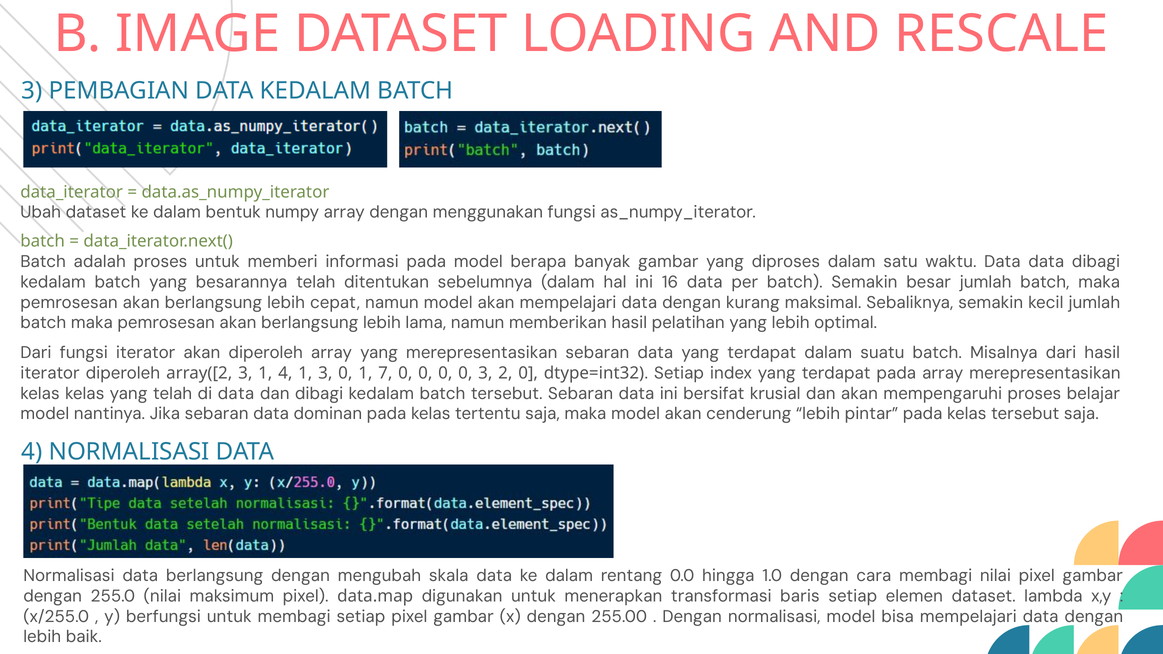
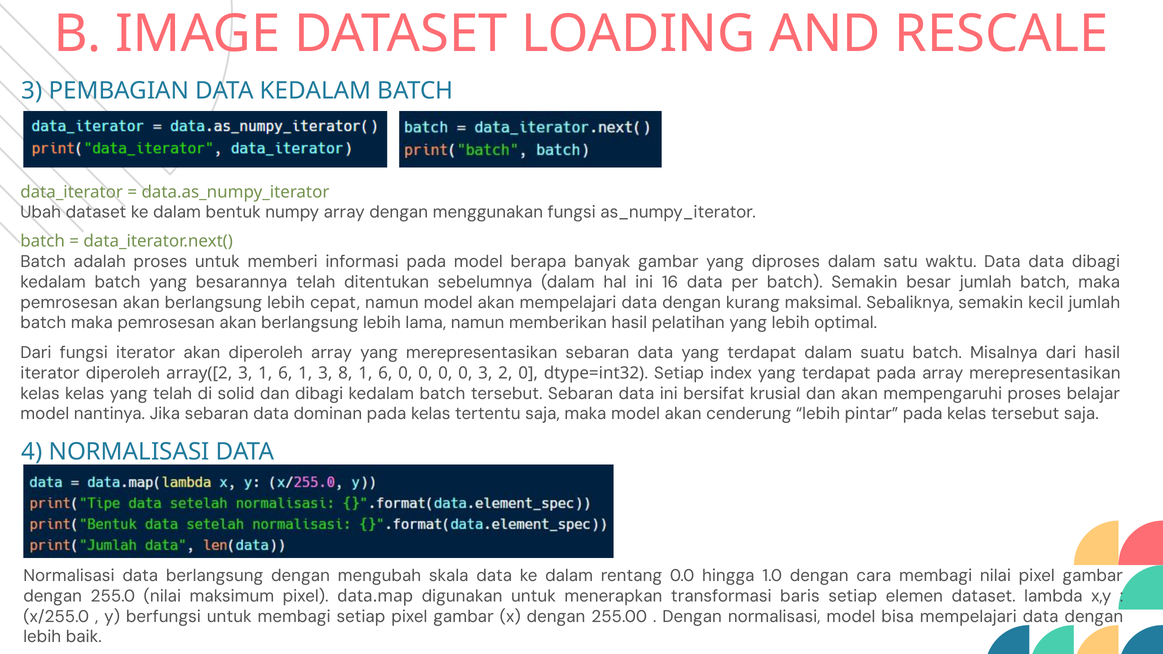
3 1 4: 4 -> 6 (285, 373)
3 0: 0 -> 8 (345, 373)
7: 7 -> 6 (385, 373)
di data: data -> solid (236, 394)
